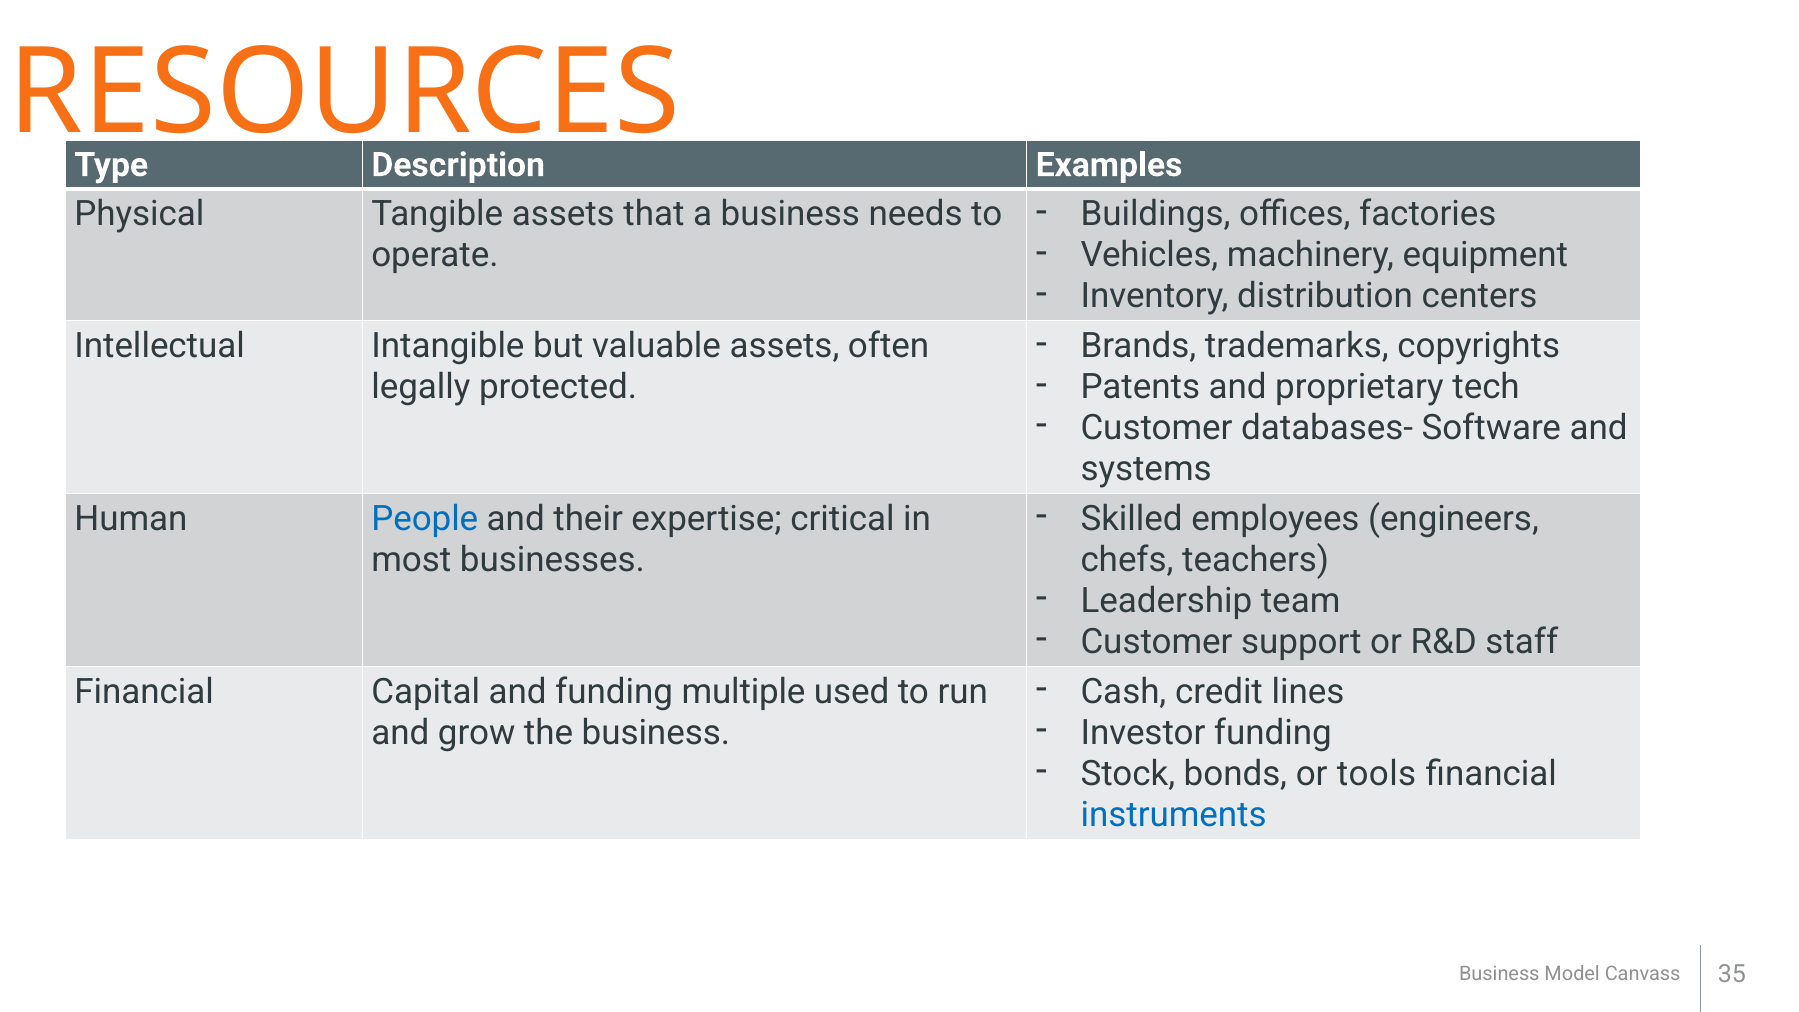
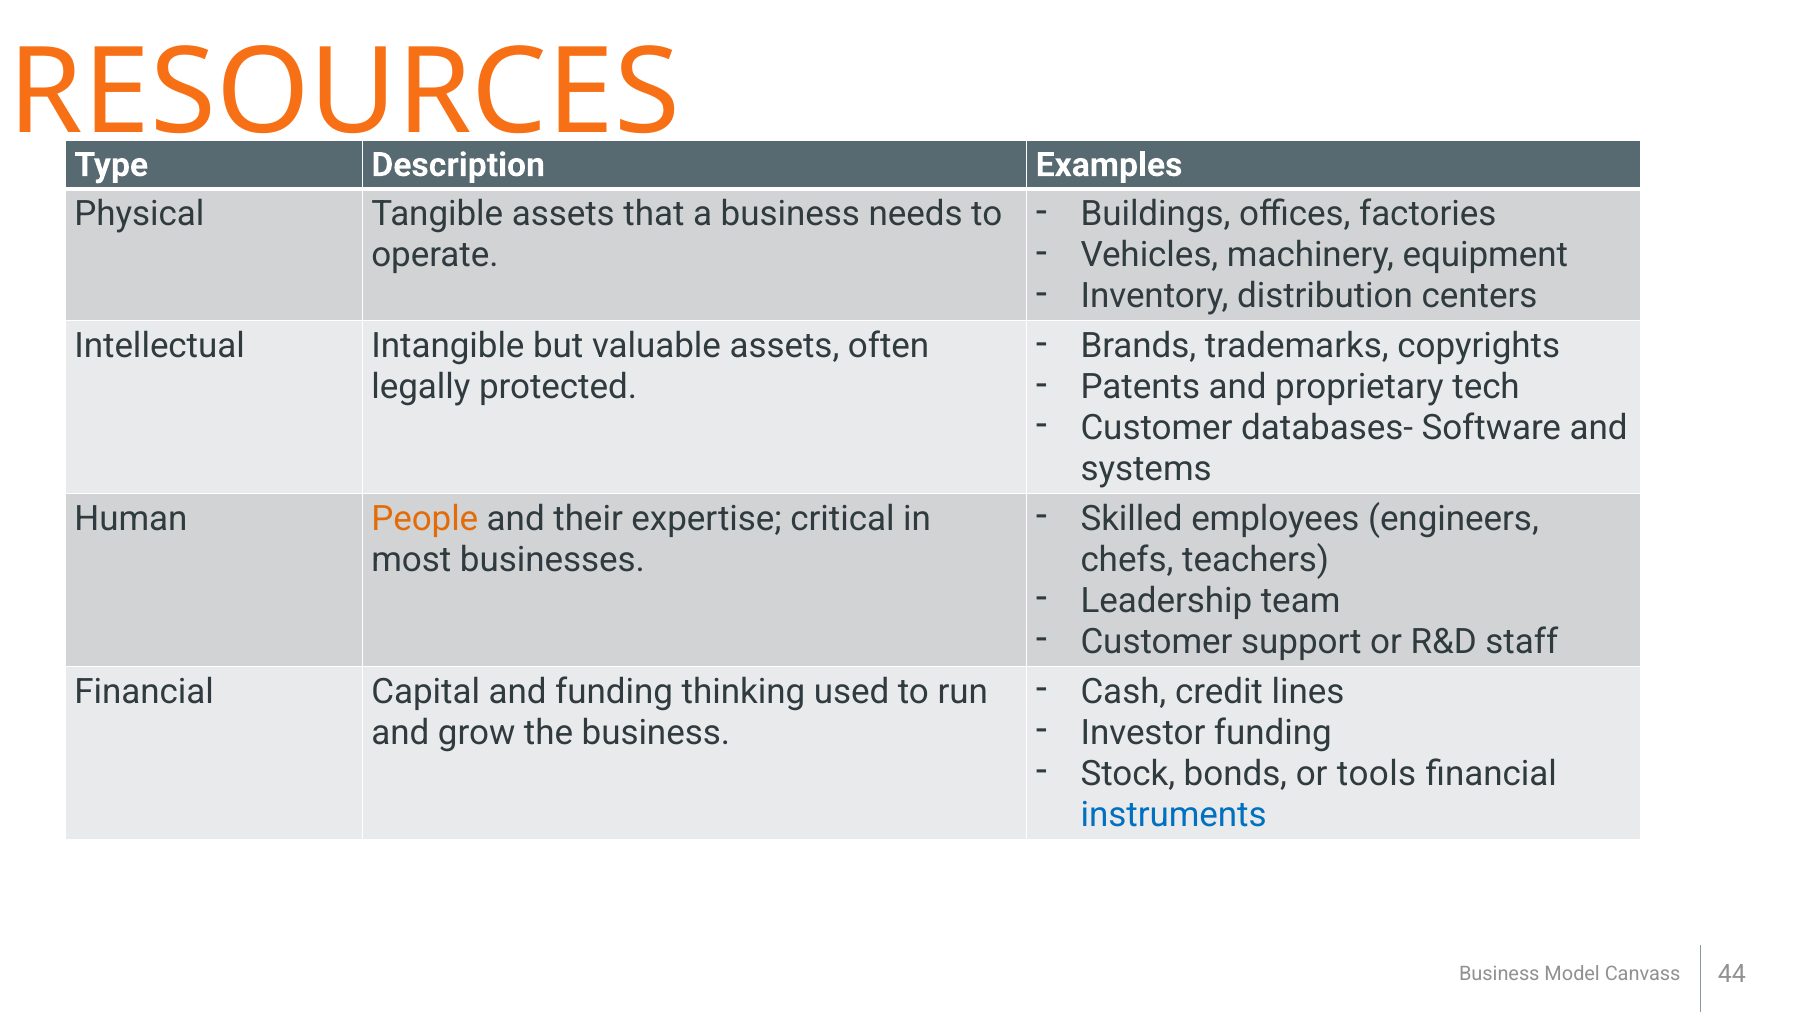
People colour: blue -> orange (425, 519)
multiple: multiple -> thinking (743, 692)
35: 35 -> 44 (1732, 974)
